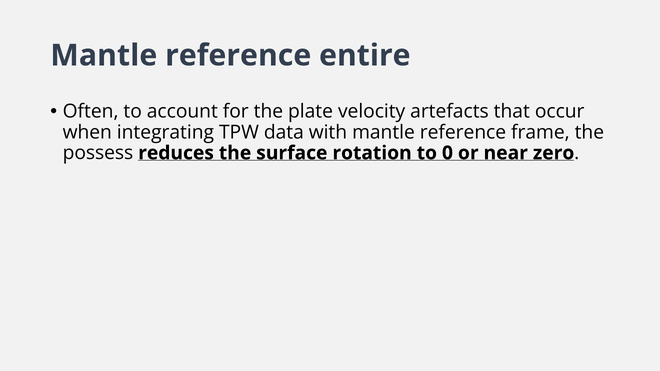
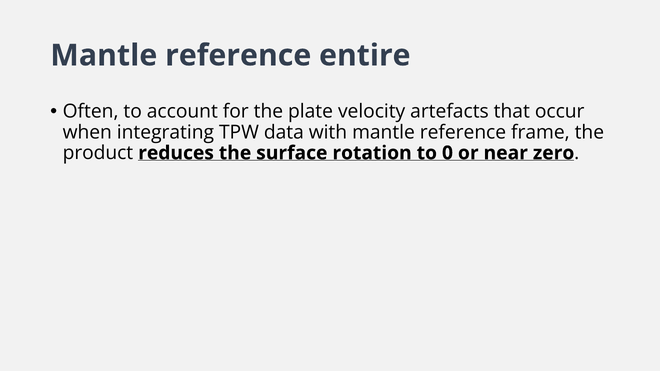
possess: possess -> product (98, 153)
